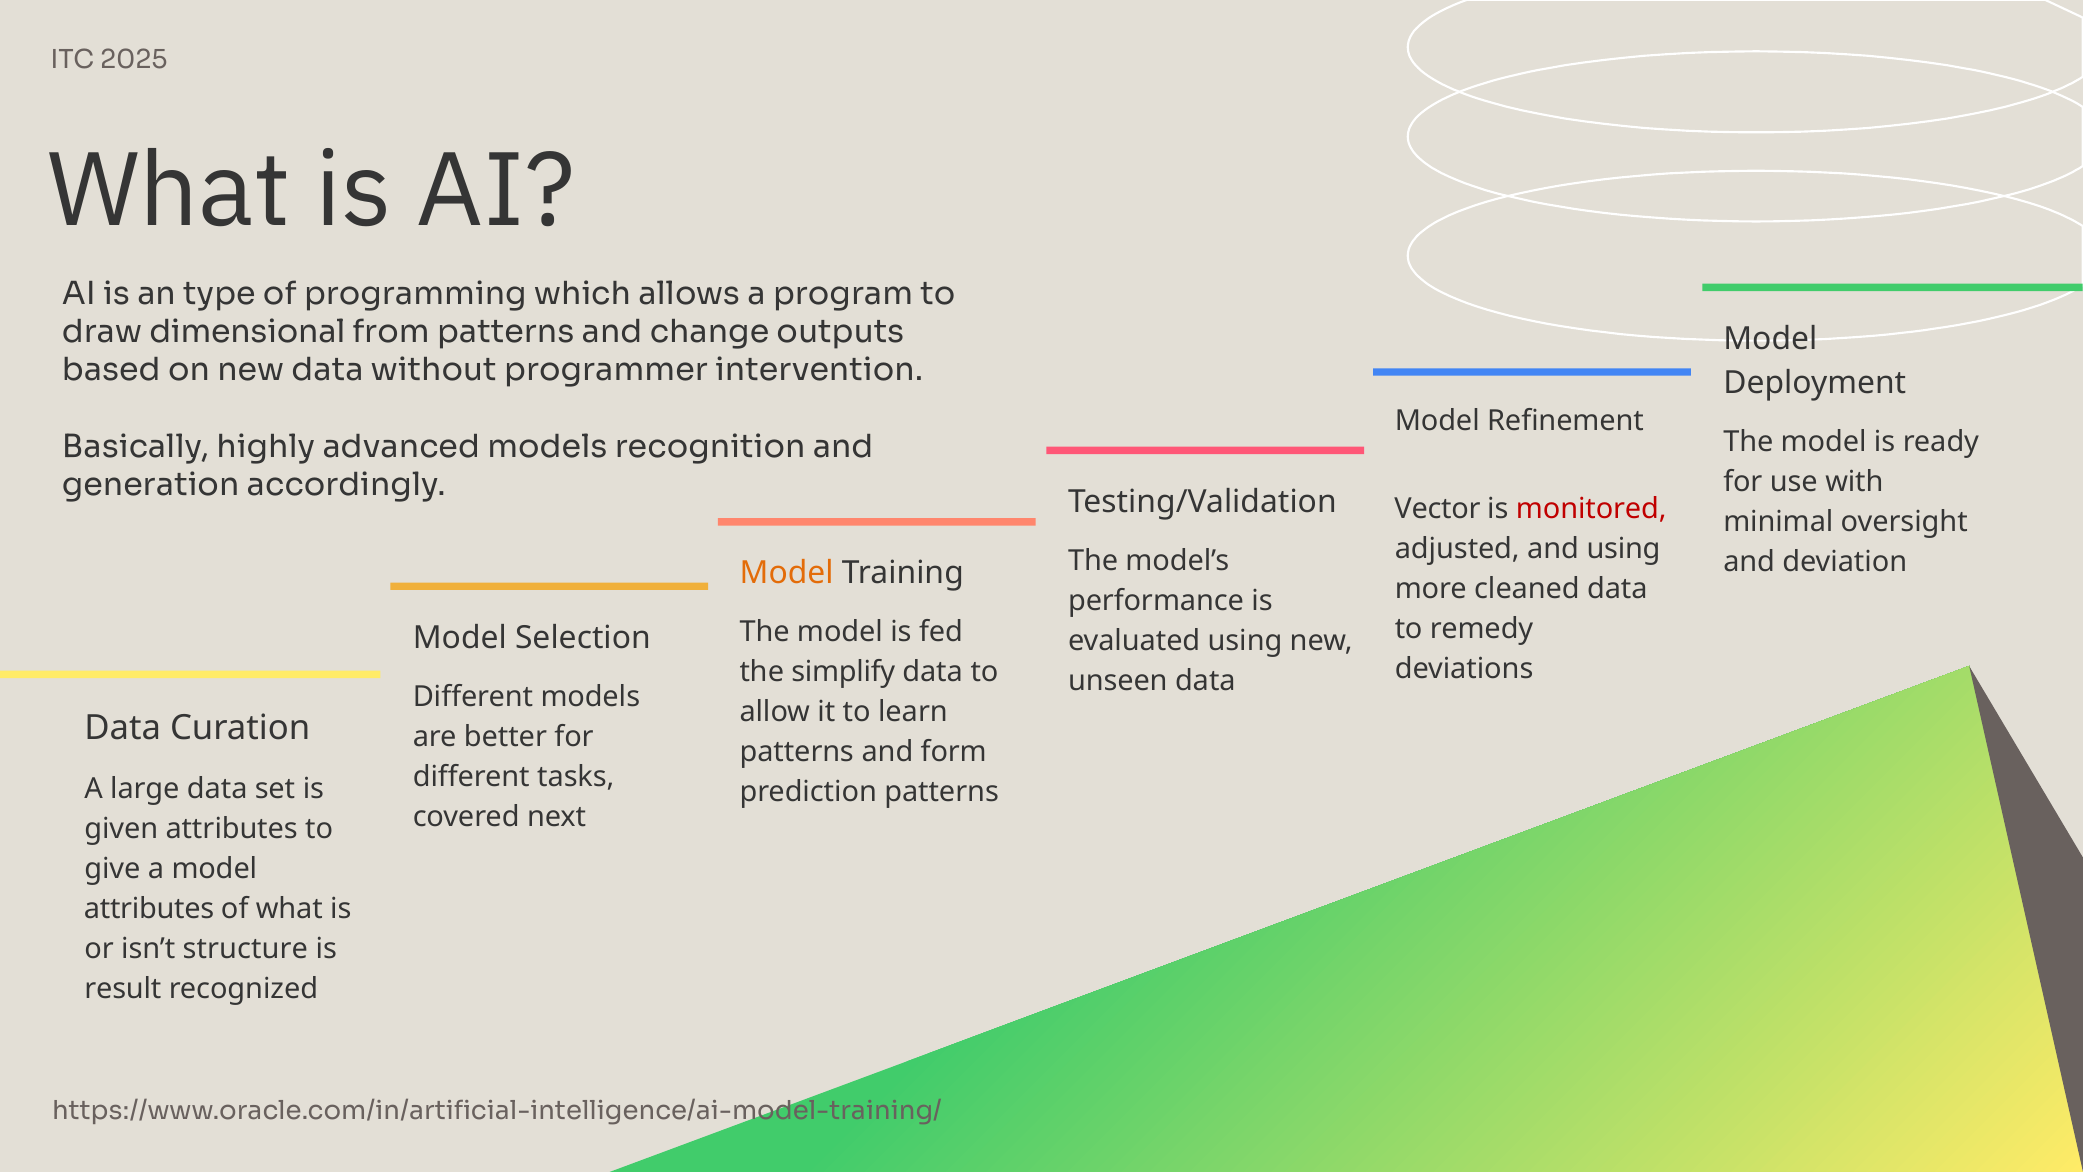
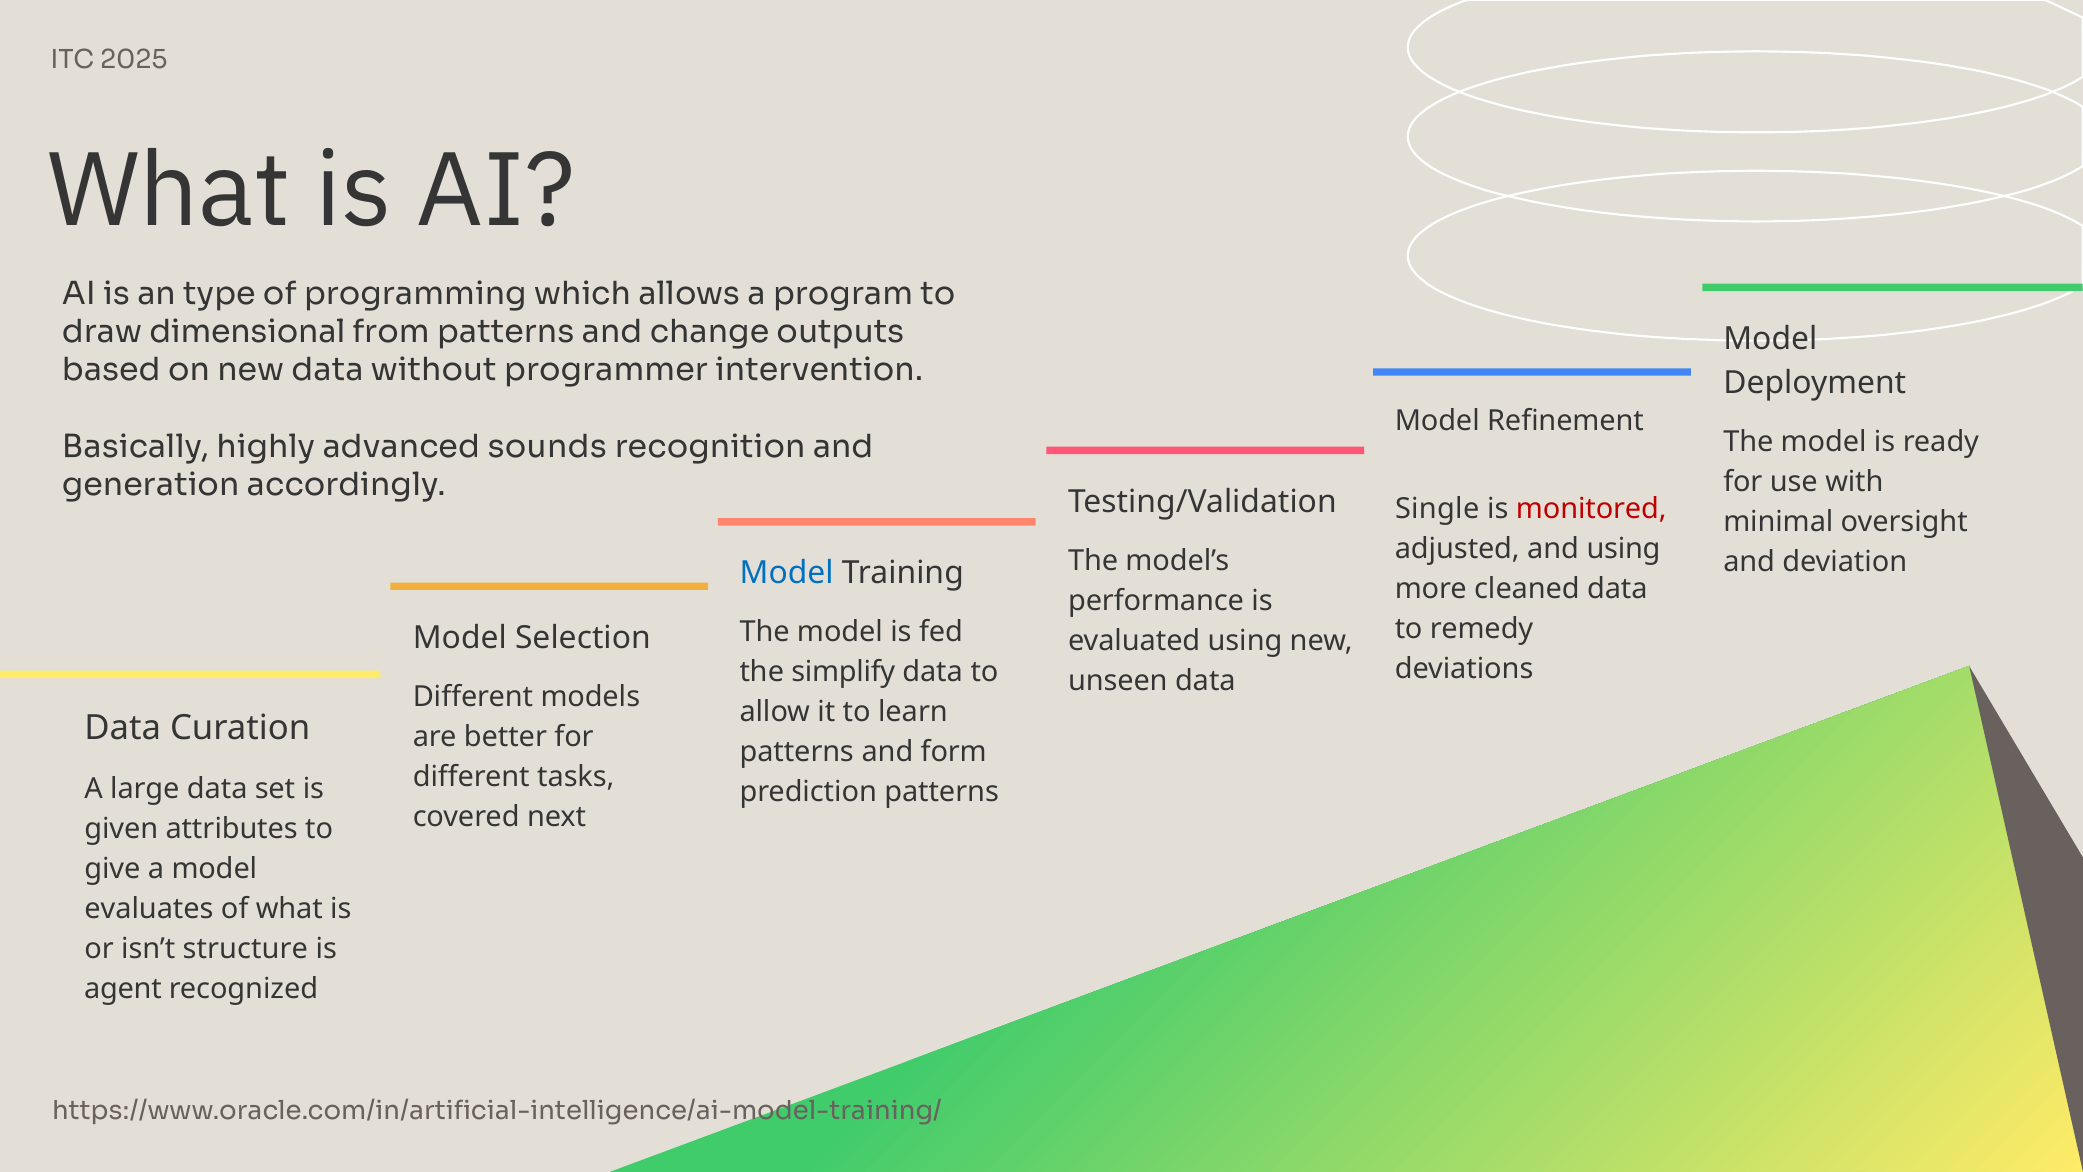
advanced models: models -> sounds (547, 446)
Vector: Vector -> Single (1437, 509)
Model colour: orange -> blue (787, 573)
attributes: attributes -> evaluates (149, 908)
result: result -> agent (123, 988)
